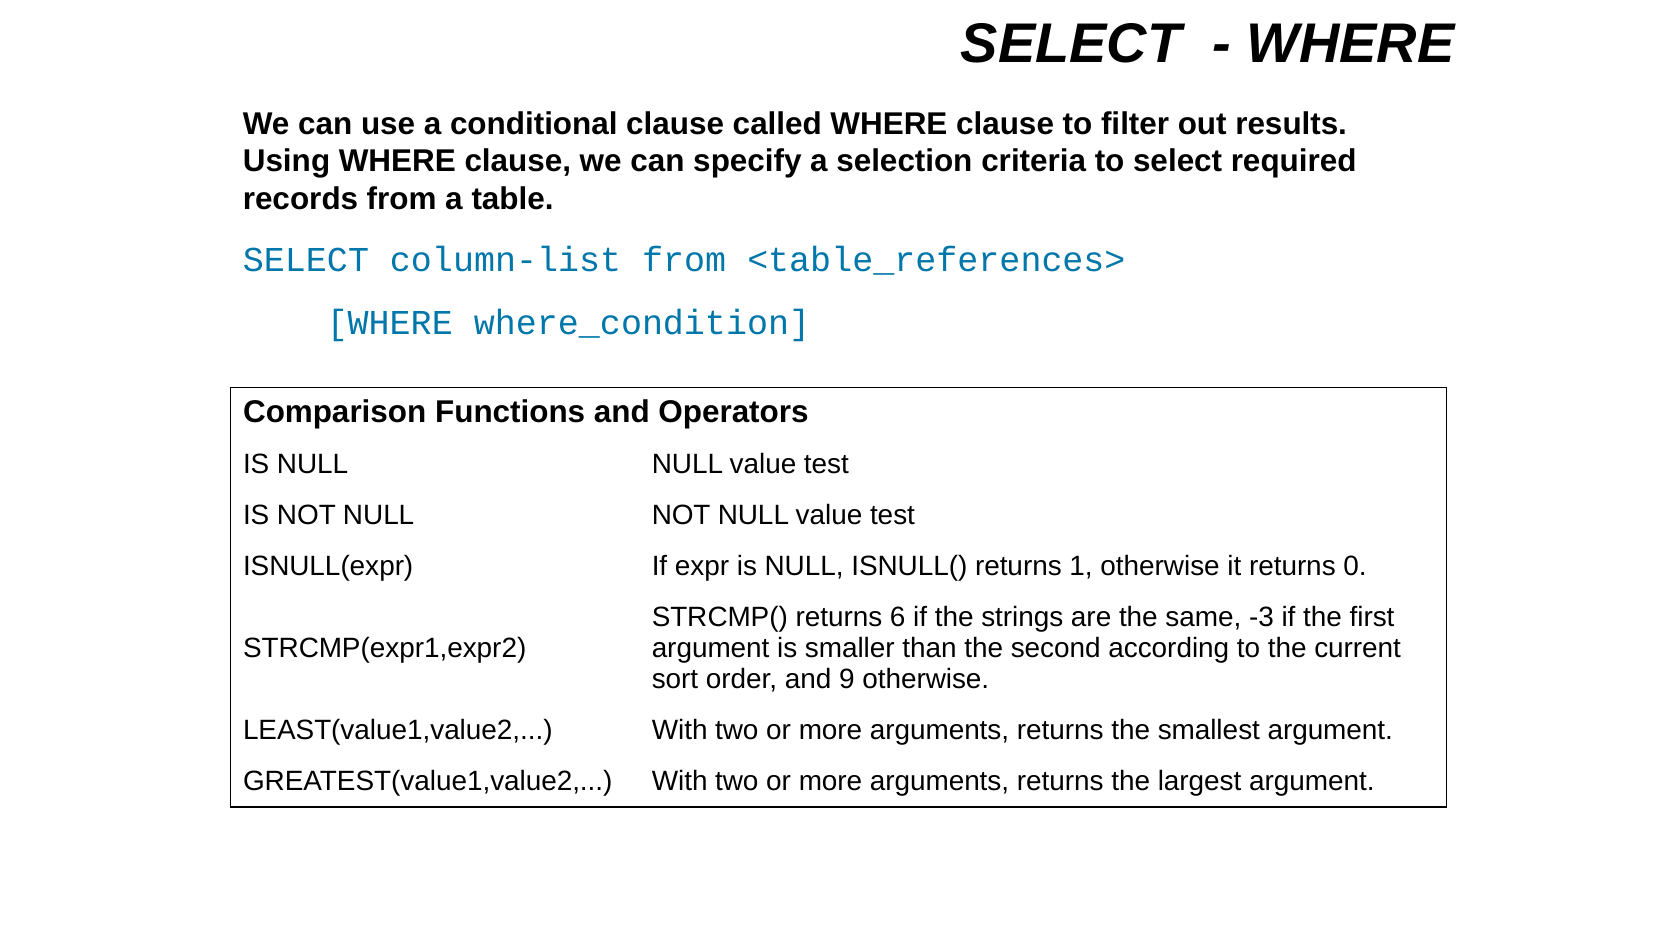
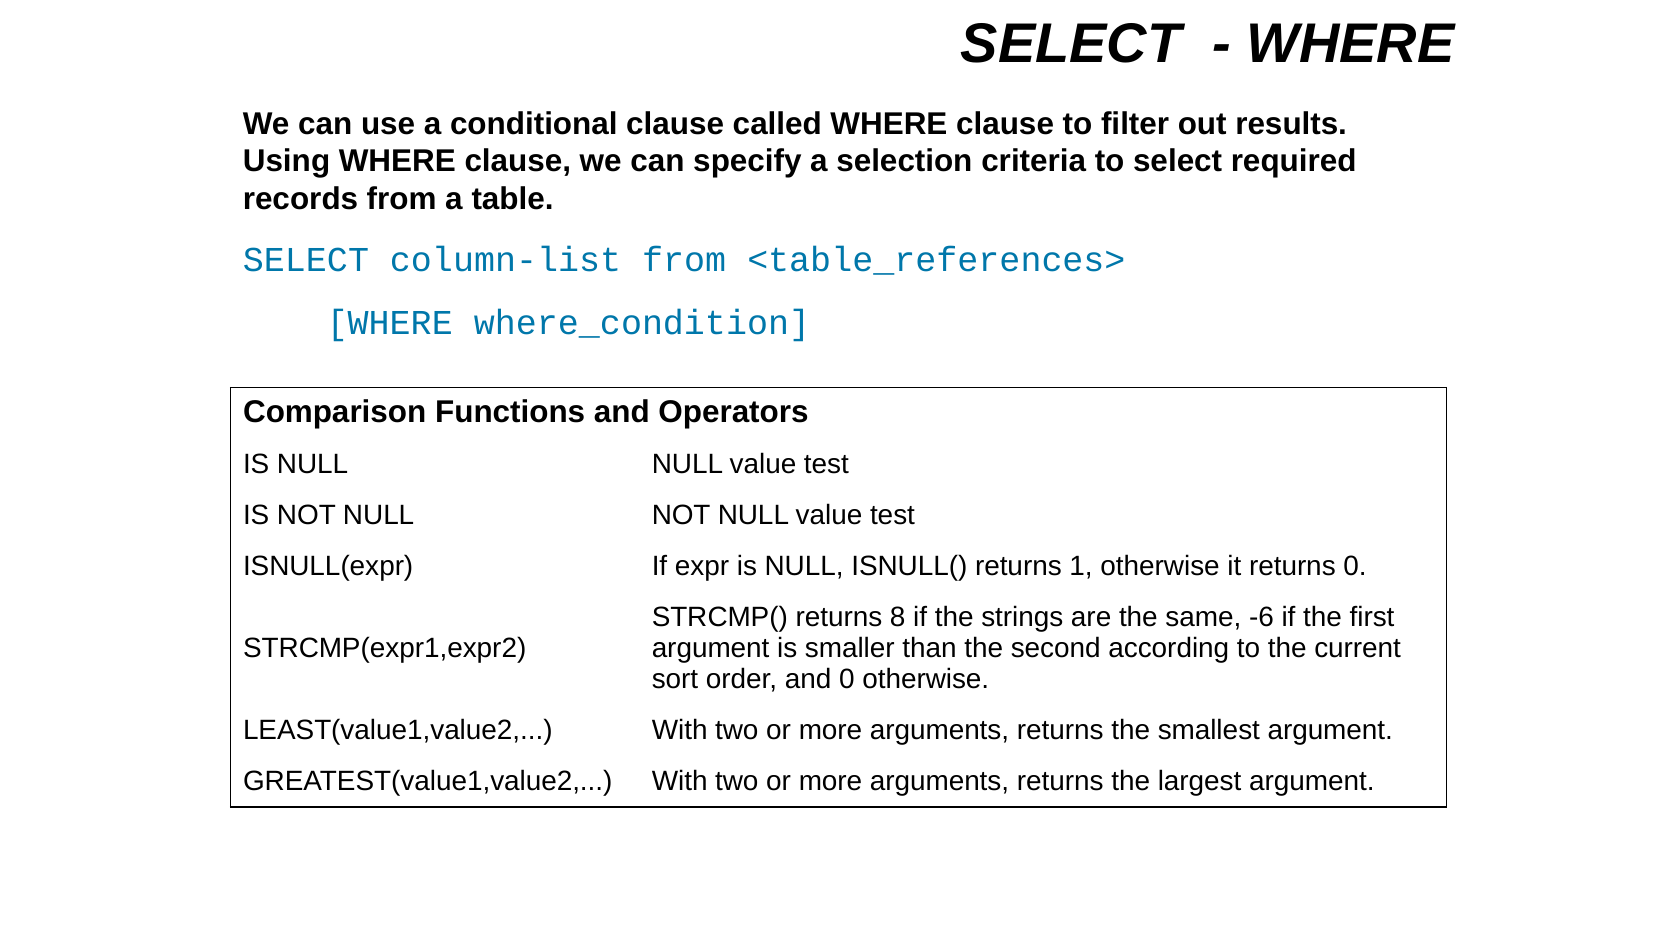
6: 6 -> 8 (898, 618)
-3: -3 -> -6 (1262, 618)
and 9: 9 -> 0 (847, 680)
